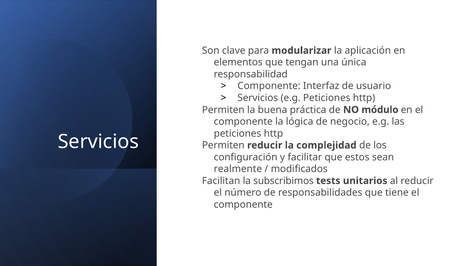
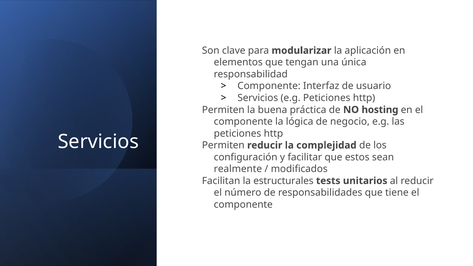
módulo: módulo -> hosting (380, 110)
subscribimos: subscribimos -> estructurales (283, 181)
